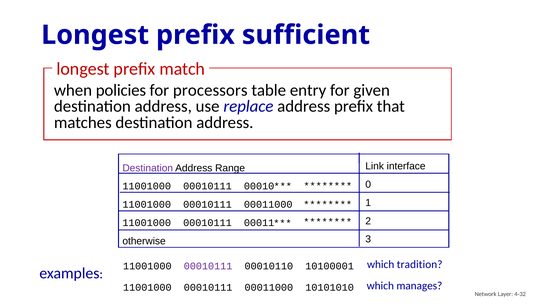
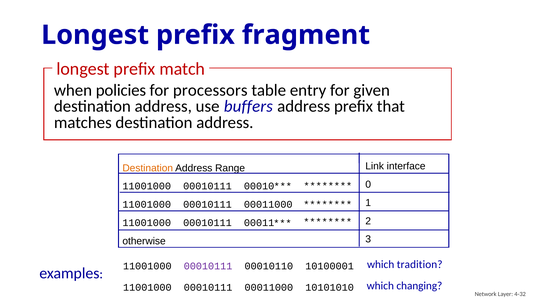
sufficient: sufficient -> fragment (306, 35)
replace: replace -> buffers (248, 106)
Destination colour: purple -> orange (148, 168)
manages: manages -> changing (419, 286)
